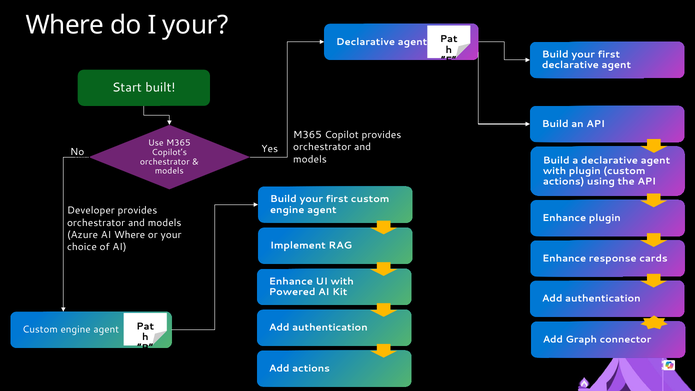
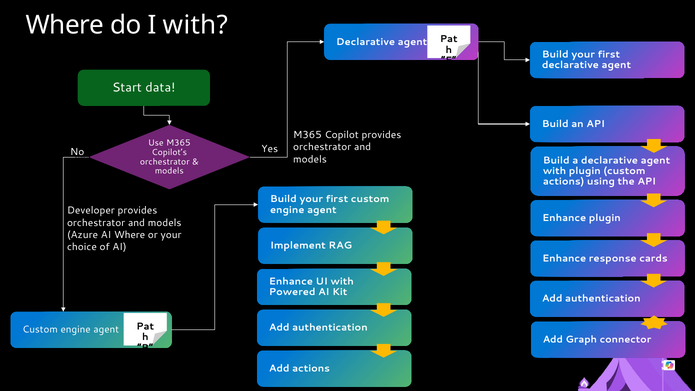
I your: your -> with (195, 25)
built: built -> data (160, 88)
